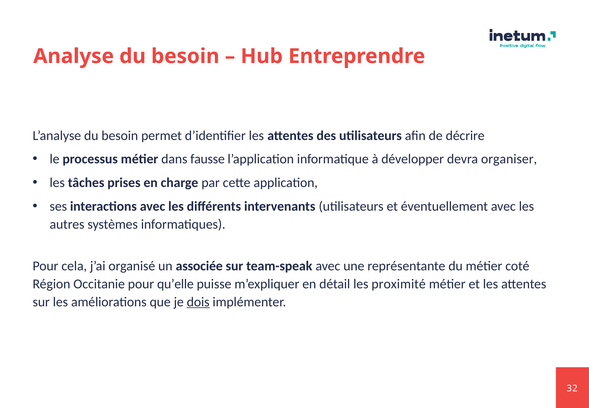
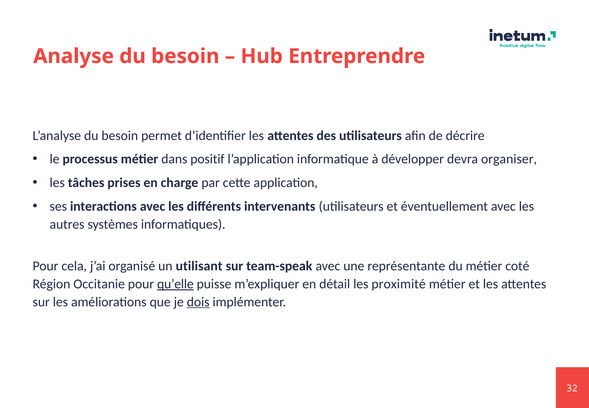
fausse: fausse -> positif (207, 159)
associée: associée -> utilisant (199, 266)
qu’elle underline: none -> present (175, 284)
